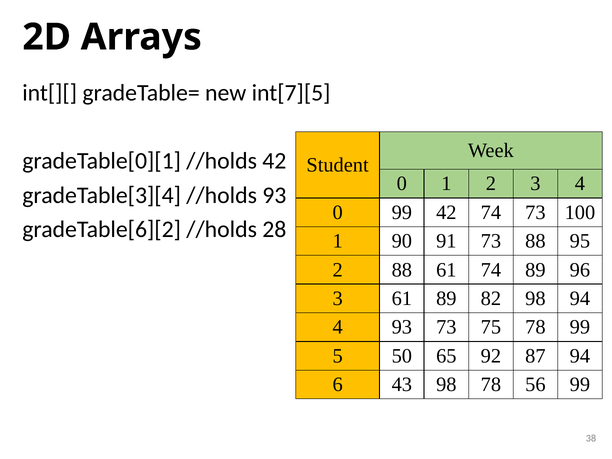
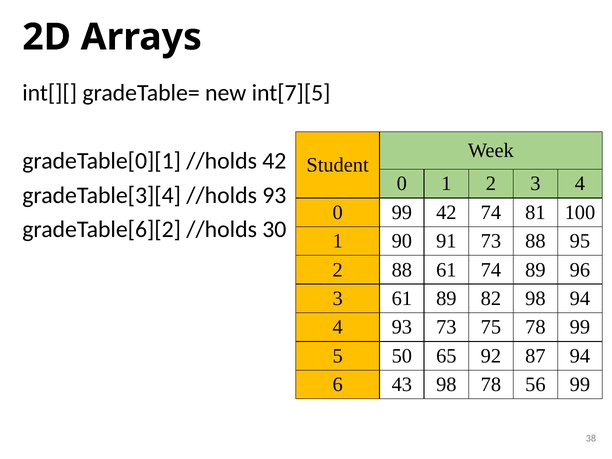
74 73: 73 -> 81 (535, 212)
28: 28 -> 30 (274, 230)
